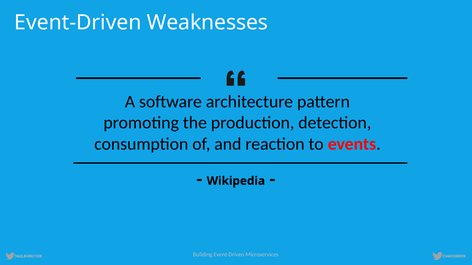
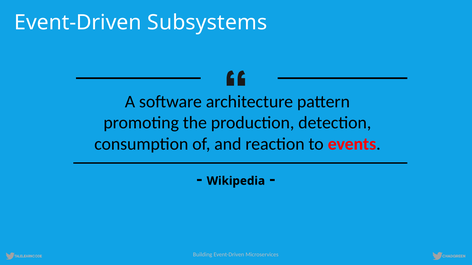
Weaknesses: Weaknesses -> Subsystems (207, 23)
